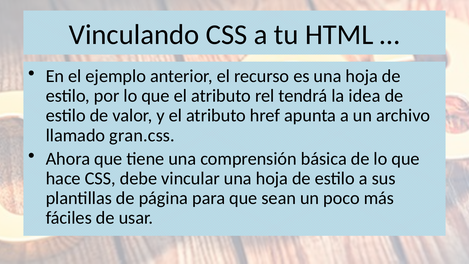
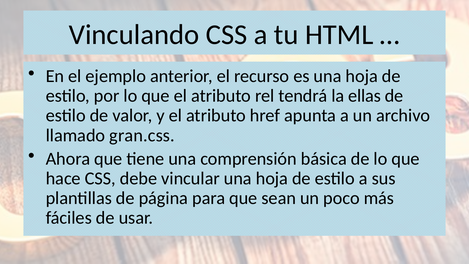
idea: idea -> ellas (365, 96)
